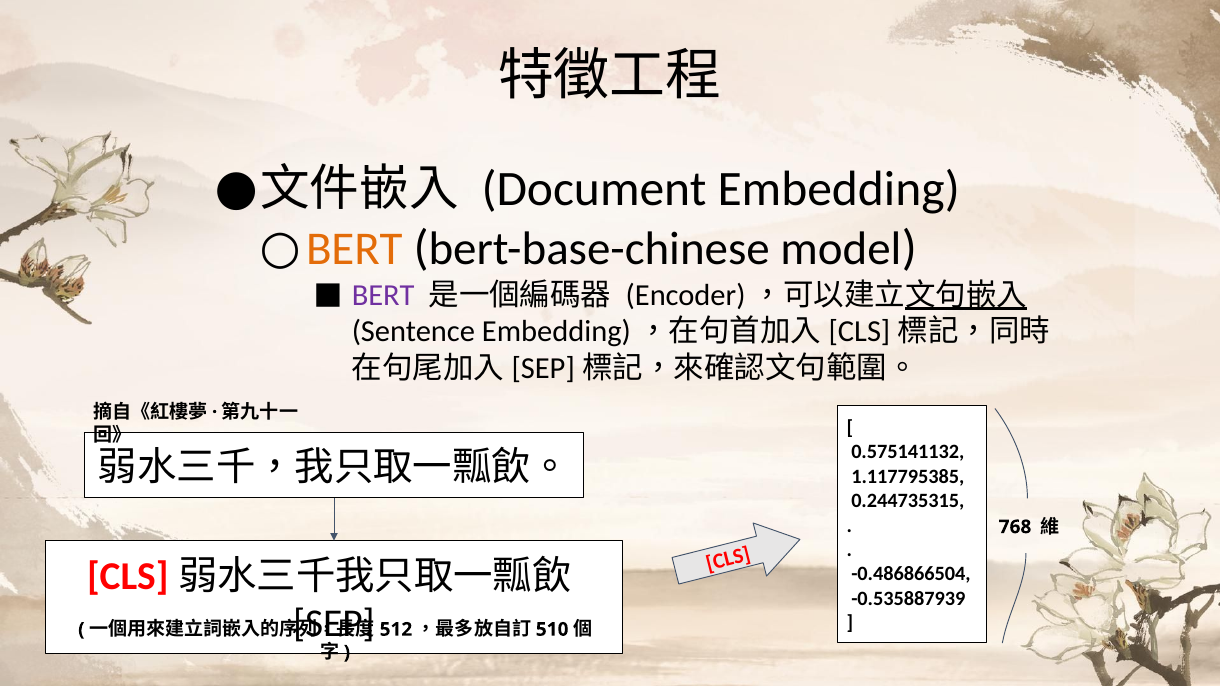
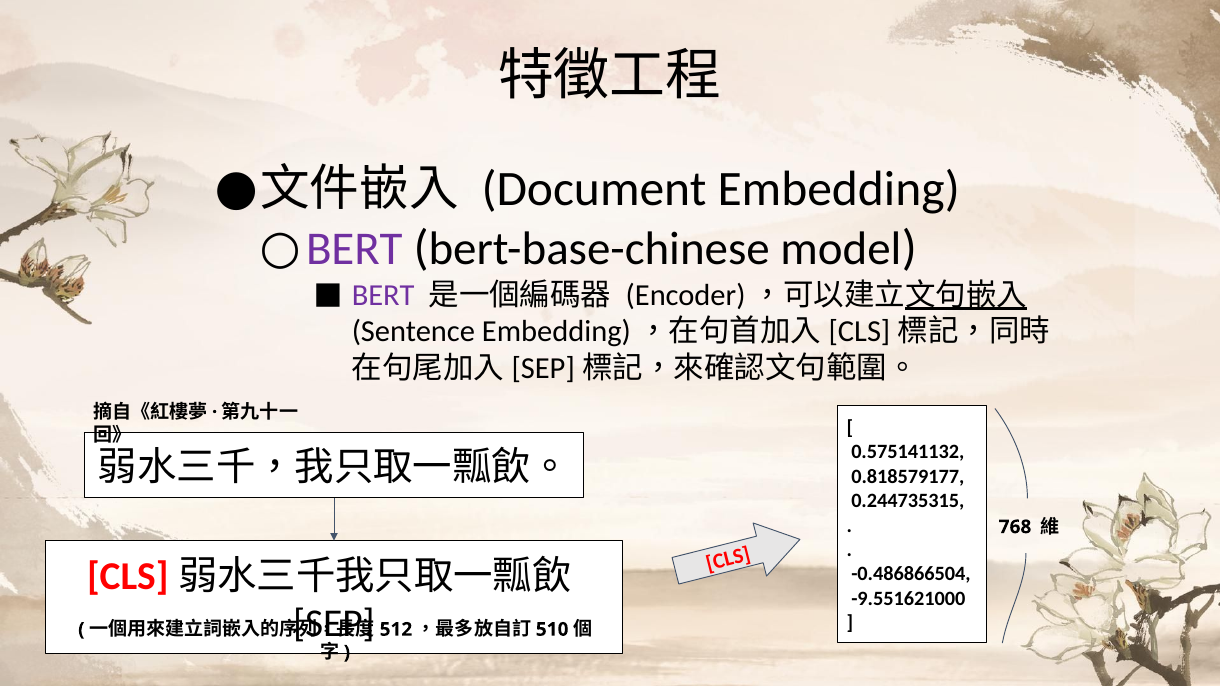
BERT colour: orange -> purple (354, 249)
1.117795385: 1.117795385 -> 0.818579177 (908, 477)
-0.535887939: -0.535887939 -> -9.551621000 (908, 599)
